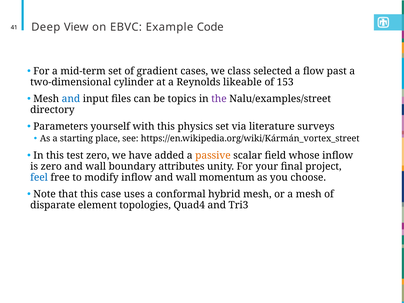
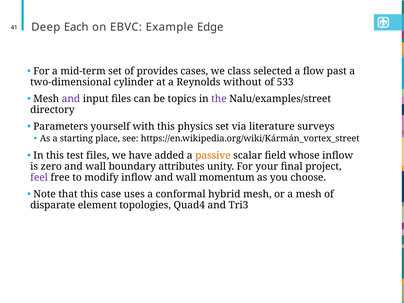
View: View -> Each (76, 27)
Code: Code -> Edge (210, 27)
gradient: gradient -> provides (157, 71)
likeable: likeable -> without (242, 82)
153: 153 -> 533 (285, 82)
and colour: blue -> purple (71, 99)
test zero: zero -> files (98, 156)
feel colour: blue -> purple (39, 177)
